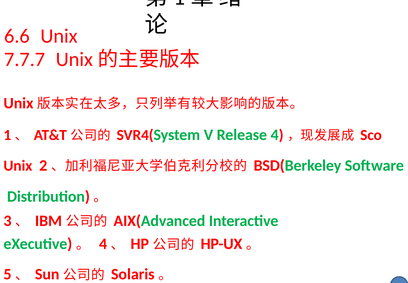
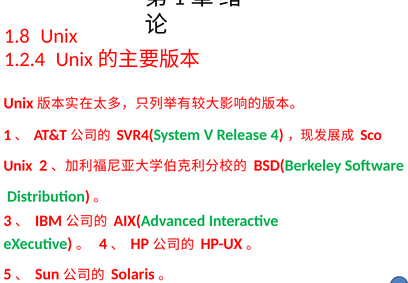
6.6: 6.6 -> 1.8 (17, 36)
7.7.7: 7.7.7 -> 1.2.4 (25, 59)
